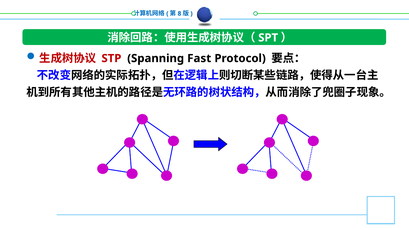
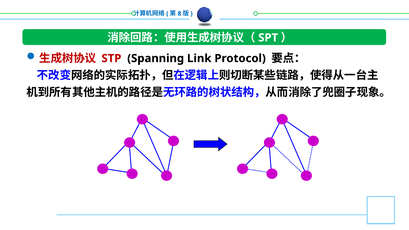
Fast: Fast -> Link (199, 58)
